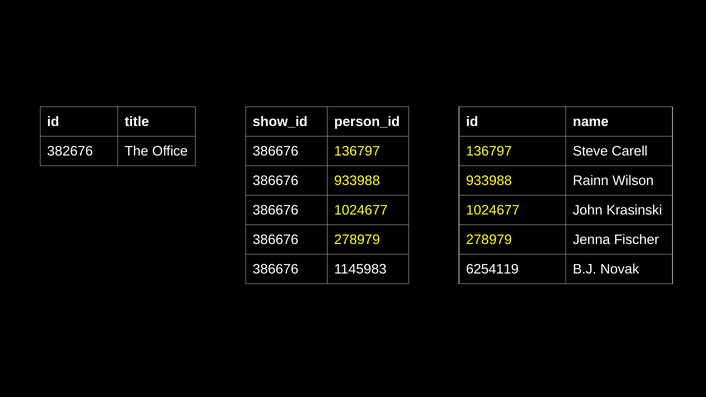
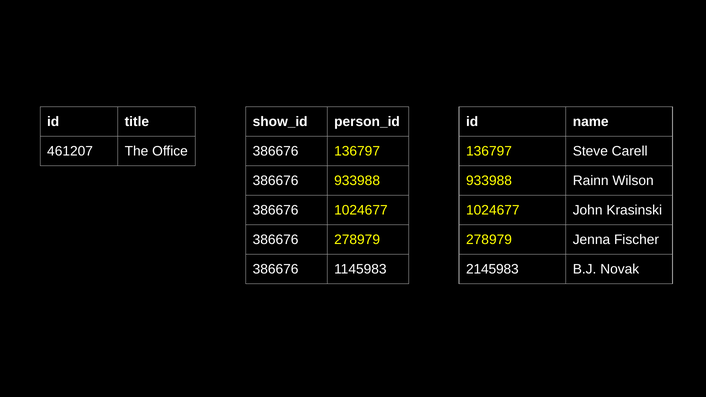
382676: 382676 -> 461207 (70, 151)
6254119: 6254119 -> 2145983 (492, 269)
